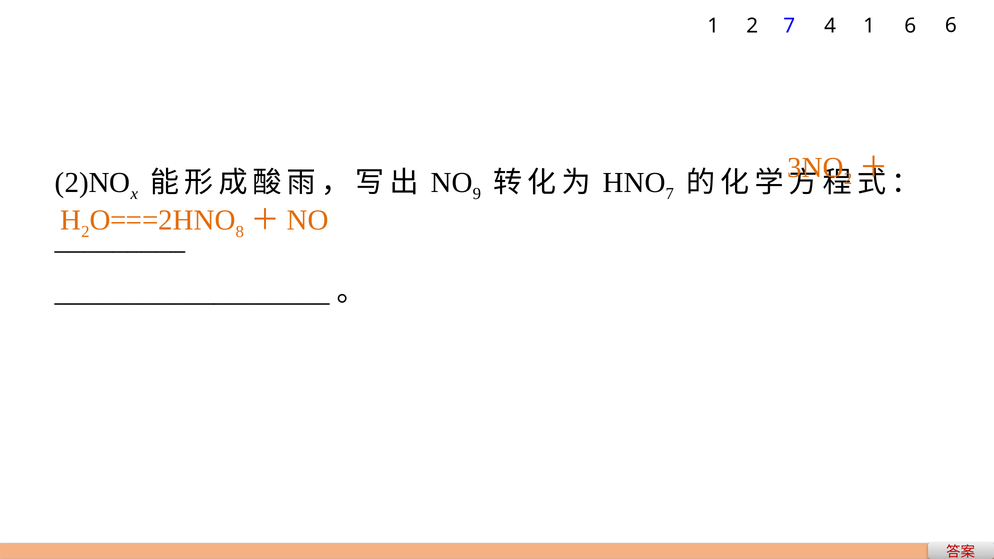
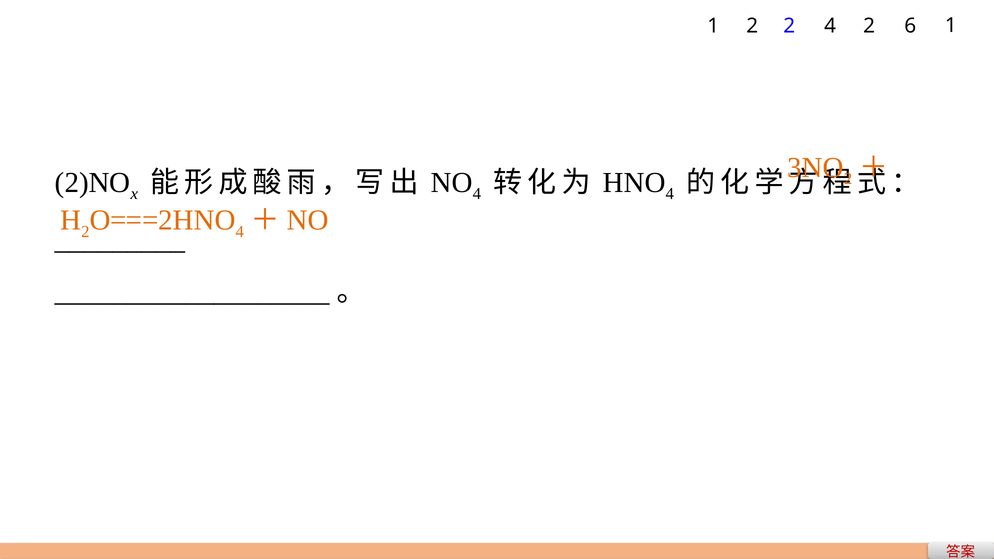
2 7: 7 -> 2 (789, 26)
4 1: 1 -> 2 (869, 26)
6 6: 6 -> 1 (951, 25)
9: 9 -> 4 (477, 194)
7: 7 -> 4 (670, 194)
8: 8 -> 4 (240, 232)
